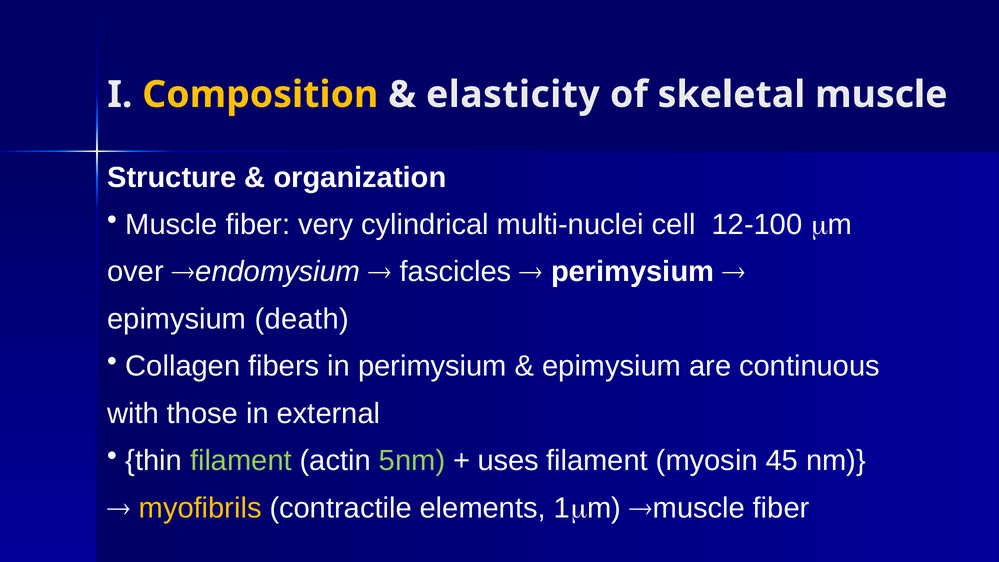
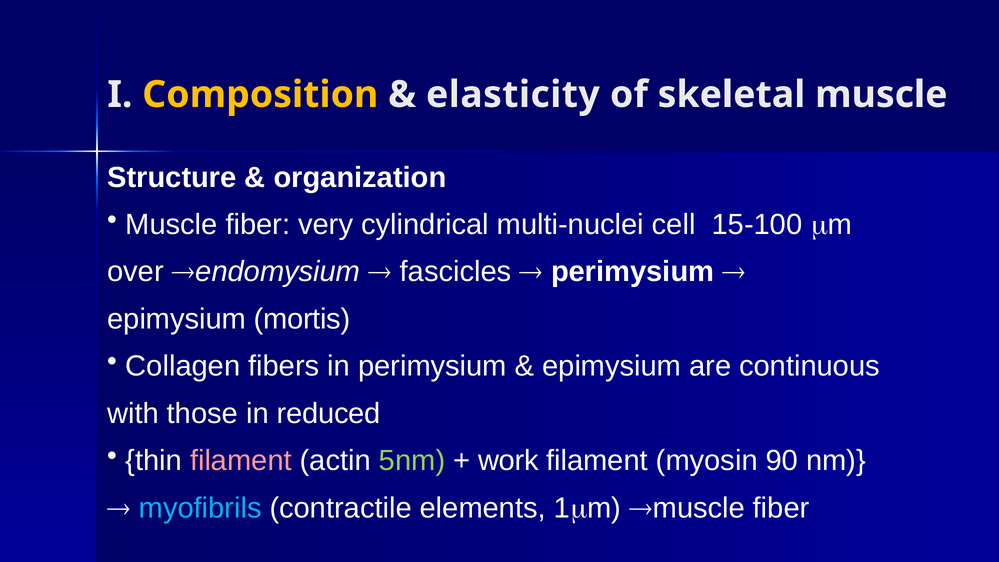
12-100: 12-100 -> 15-100 (757, 225)
death: death -> mortis (302, 319)
external: external -> reduced (329, 413)
filament colour: light green -> pink (241, 461)
uses: uses -> work (508, 461)
45: 45 -> 90 (782, 461)
myofibrils colour: yellow -> light blue (200, 508)
